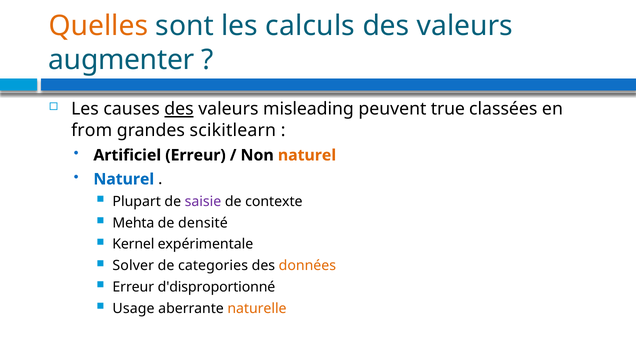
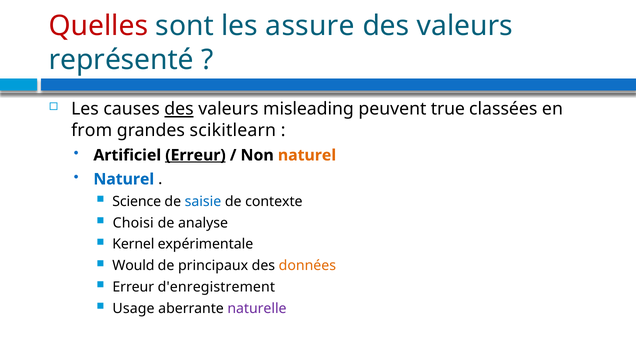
Quelles colour: orange -> red (98, 26)
calculs: calculs -> assure (310, 26)
augmenter: augmenter -> représenté (121, 60)
Erreur underline: none -> present (195, 155)
Plupart: Plupart -> Science (137, 201)
saisie colour: purple -> blue (203, 201)
Mehta: Mehta -> Choisi (133, 223)
densité: densité -> analyse (203, 223)
Solver: Solver -> Would (133, 265)
categories: categories -> principaux (213, 265)
d'disproportionné: d'disproportionné -> d'enregistrement (216, 287)
naturelle colour: orange -> purple (257, 308)
